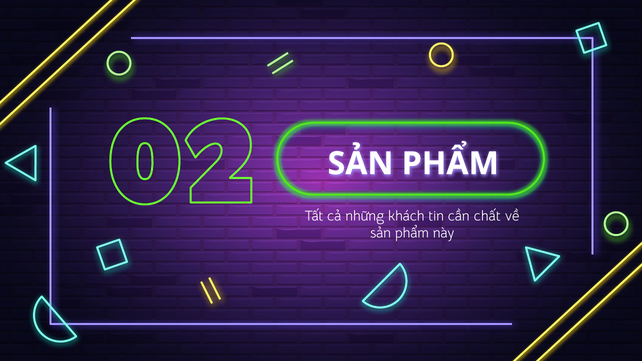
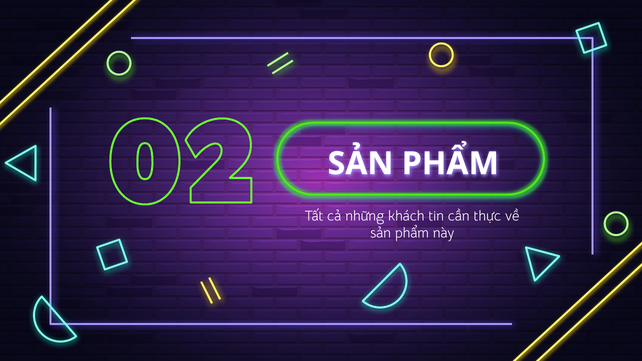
chất: chất -> thực (487, 216)
